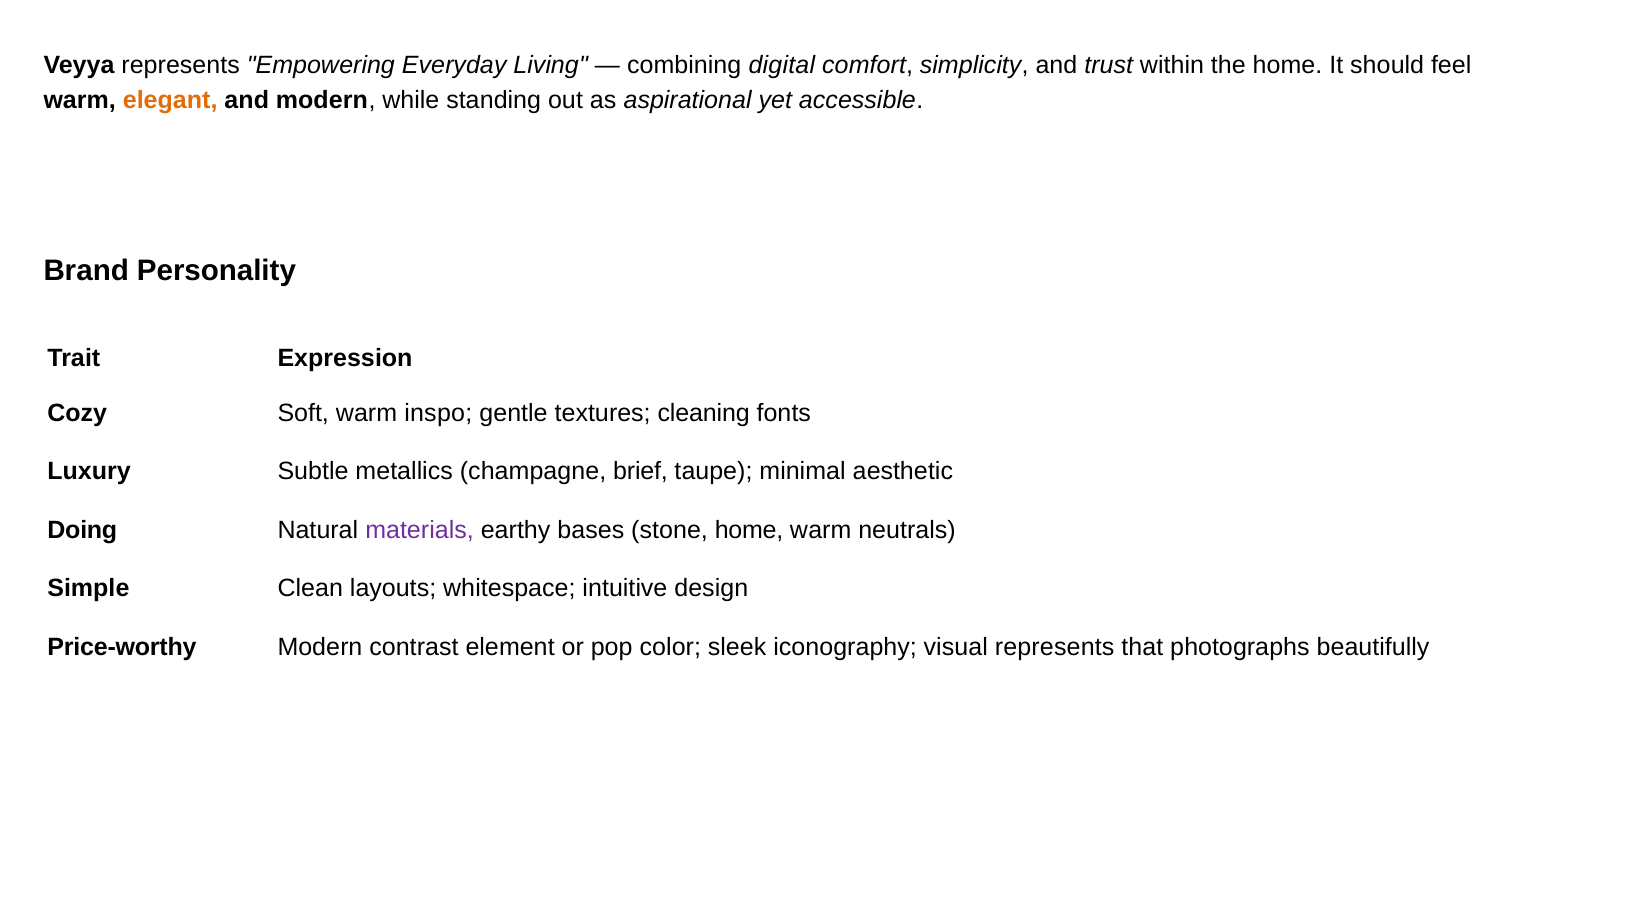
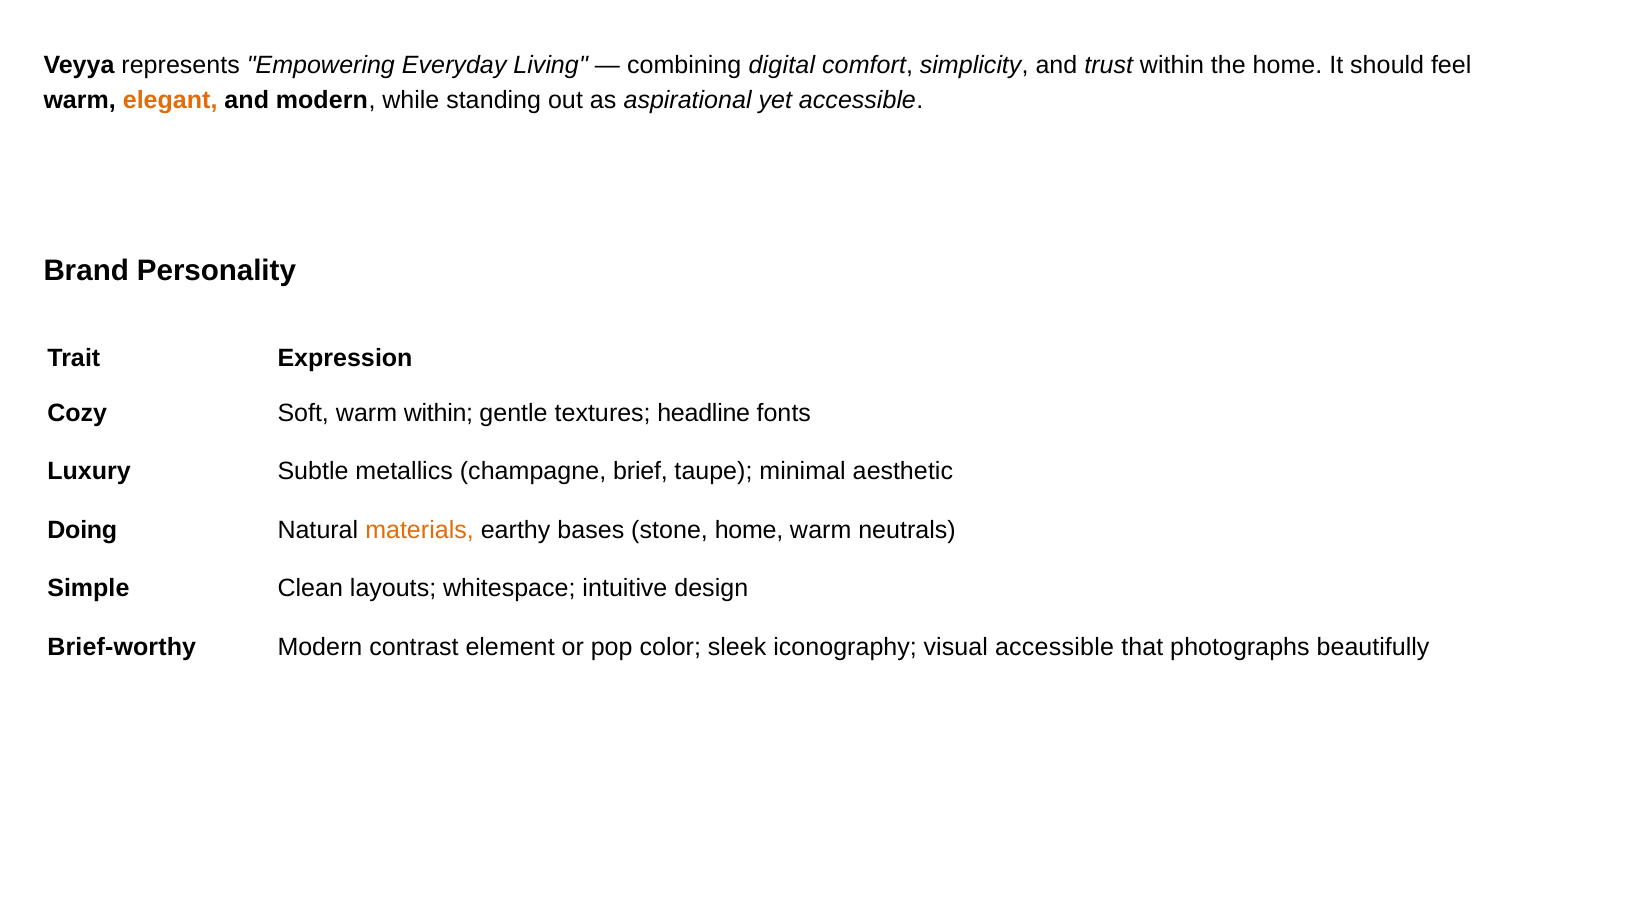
warm inspo: inspo -> within (439, 413)
cleaning: cleaning -> headline (704, 413)
materials colour: purple -> orange (420, 530)
Price-worthy: Price-worthy -> Brief-worthy (122, 647)
visual represents: represents -> accessible (1055, 647)
